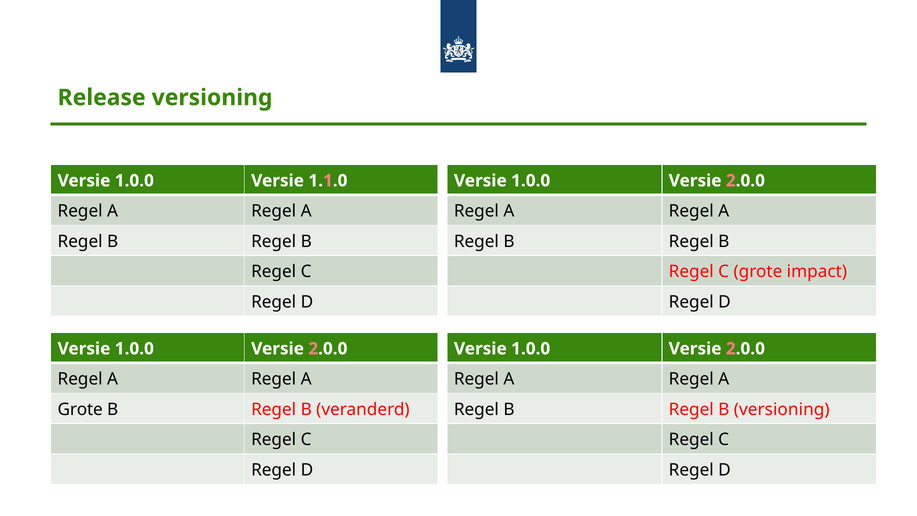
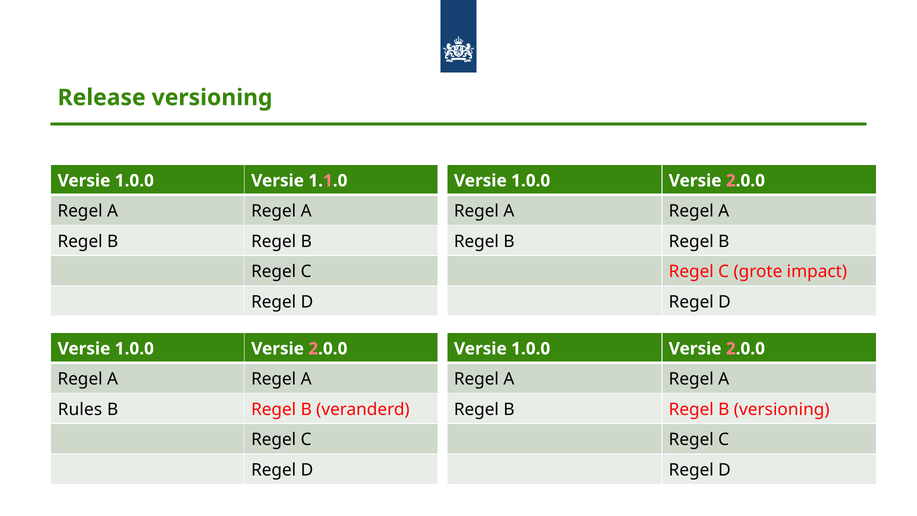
Grote: Grote -> Rules (80, 409)
